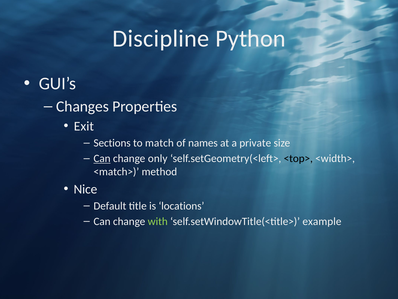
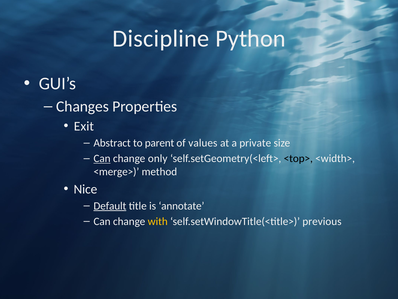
Sections: Sections -> Abstract (112, 143)
match: match -> parent (160, 143)
names: names -> values (203, 143)
<match>: <match> -> <merge> (116, 172)
Default underline: none -> present (110, 206)
locations: locations -> annotate (181, 206)
with colour: light green -> yellow (158, 221)
example: example -> previous (322, 221)
